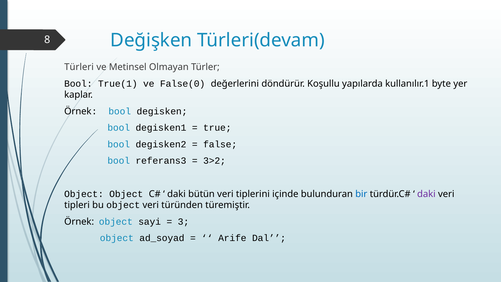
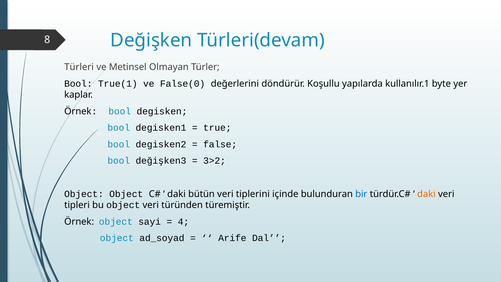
referans3: referans3 -> değişken3 (161, 161)
daki colour: purple -> orange (426, 194)
3: 3 -> 4 (183, 222)
